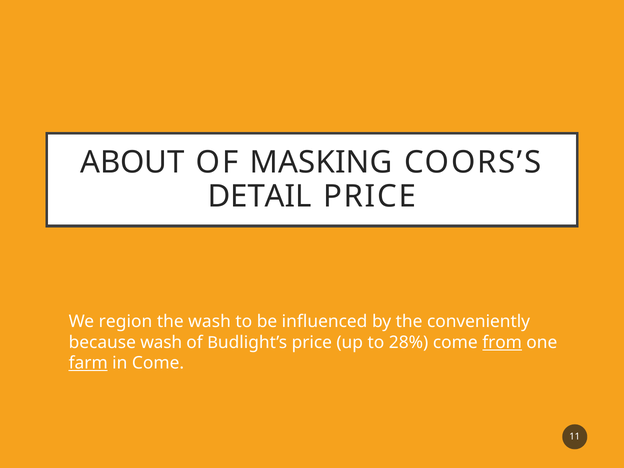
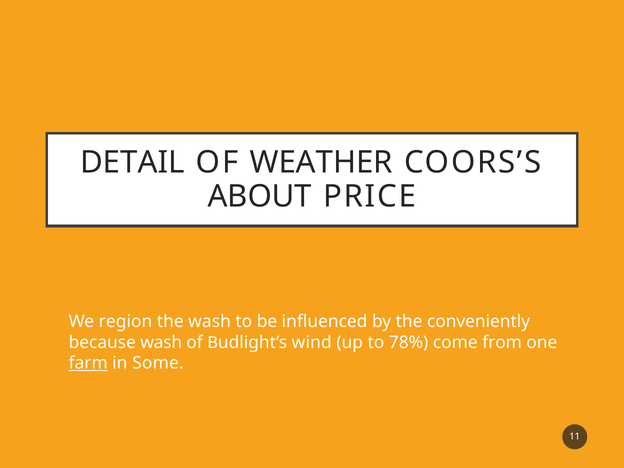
ABOUT: ABOUT -> DETAIL (132, 163)
MASKING: MASKING -> WEATHER (321, 163)
DETAIL: DETAIL -> ABOUT (260, 196)
Budlight’s price: price -> wind (312, 342)
28%: 28% -> 78% (409, 342)
from underline: present -> none (502, 342)
in Come: Come -> Some (158, 363)
